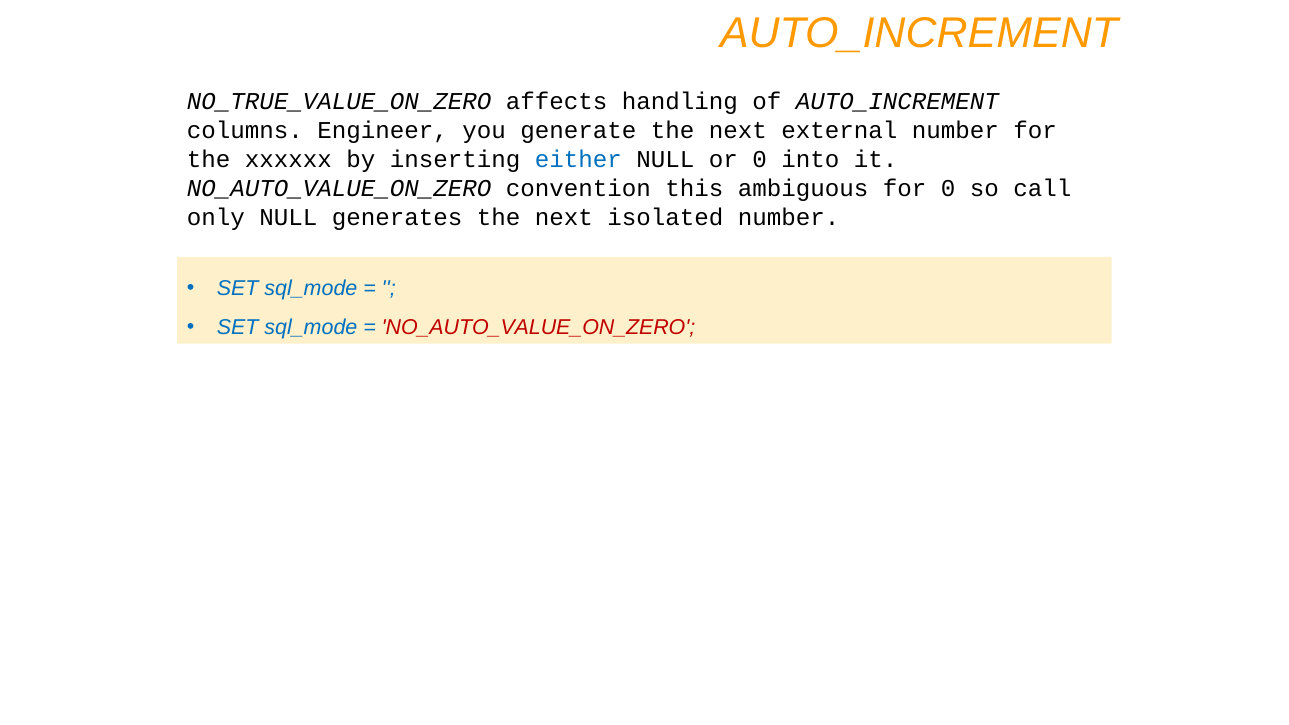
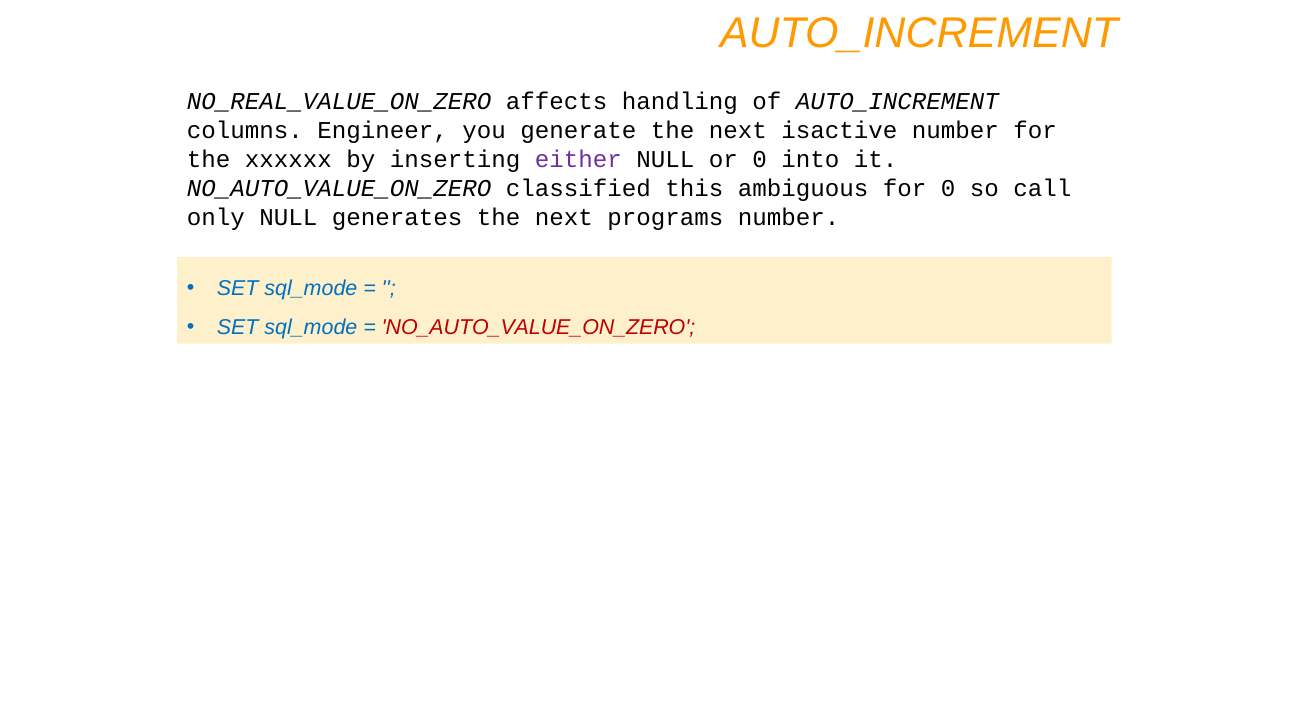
NO_TRUE_VALUE_ON_ZERO: NO_TRUE_VALUE_ON_ZERO -> NO_REAL_VALUE_ON_ZERO (339, 101)
external: external -> isactive (839, 130)
either colour: blue -> purple (578, 159)
convention: convention -> classified (578, 188)
isolated: isolated -> programs (665, 217)
